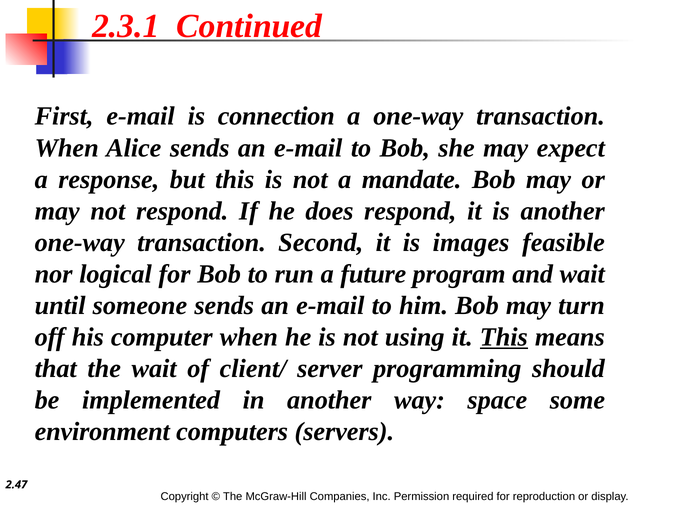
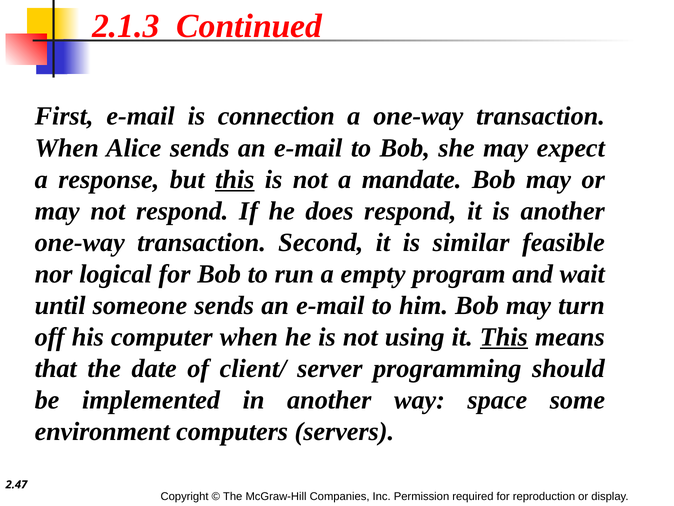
2.3.1: 2.3.1 -> 2.1.3 (126, 26)
this underline: none -> present (235, 179)
images: images -> similar (471, 242)
future: future -> empty (373, 274)
the wait: wait -> date (154, 368)
